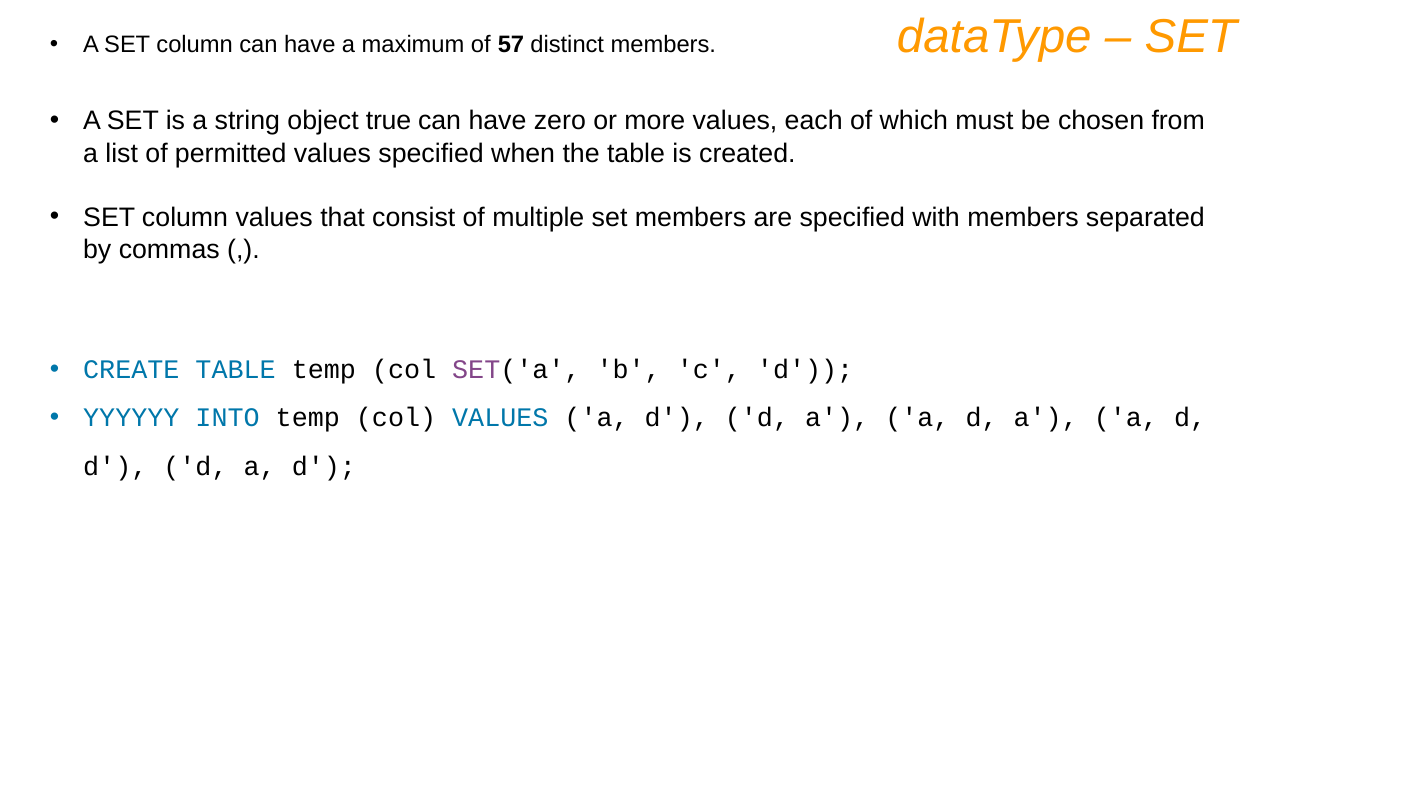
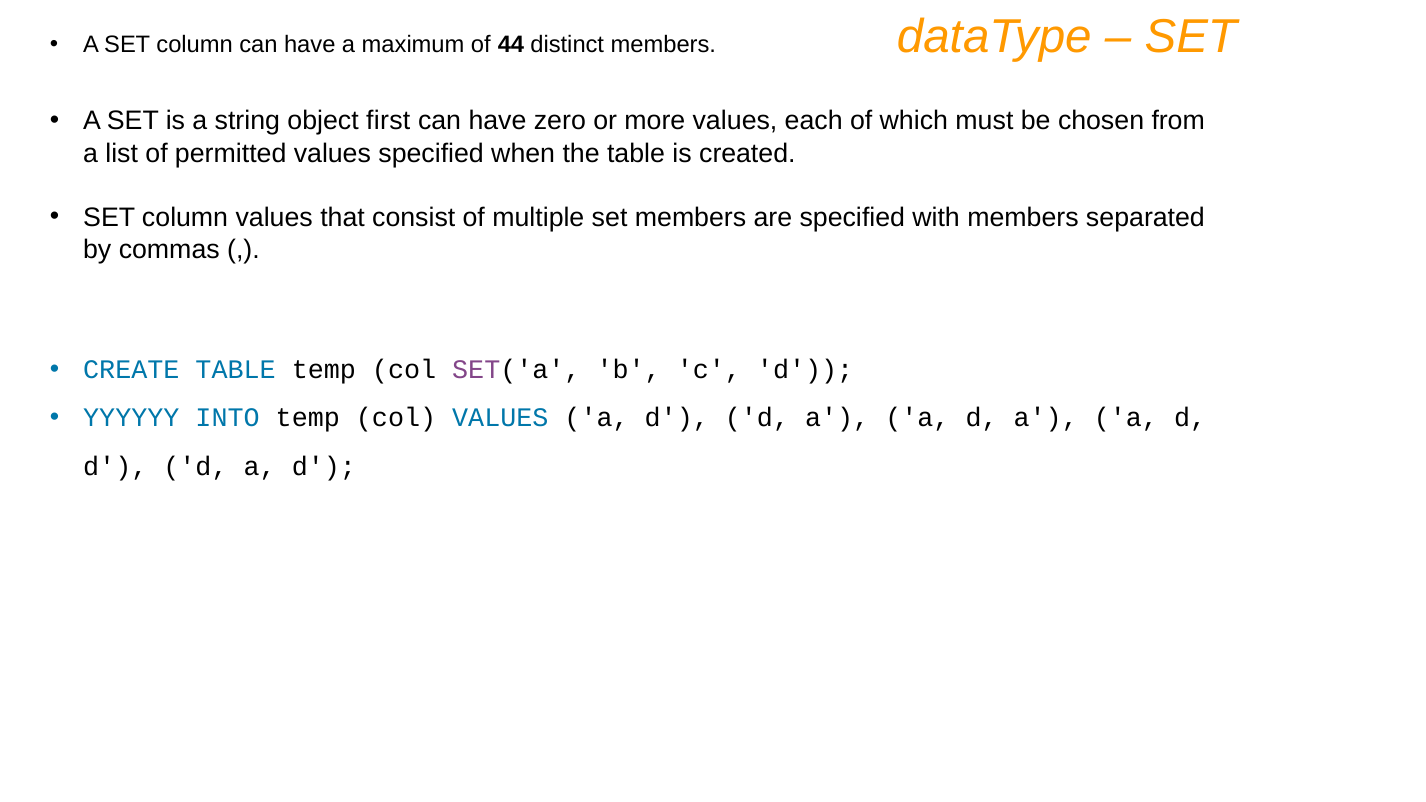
57: 57 -> 44 (511, 45)
true: true -> first (388, 121)
